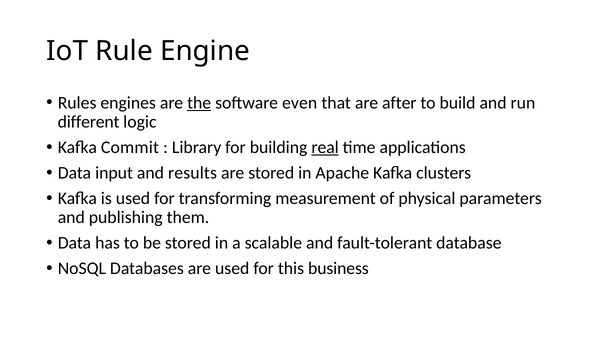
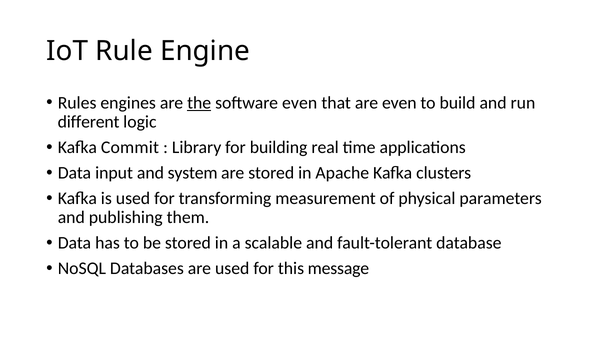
are after: after -> even (399, 103)
real underline: present -> none (325, 147)
results: results -> system (193, 173)
business: business -> message (338, 269)
